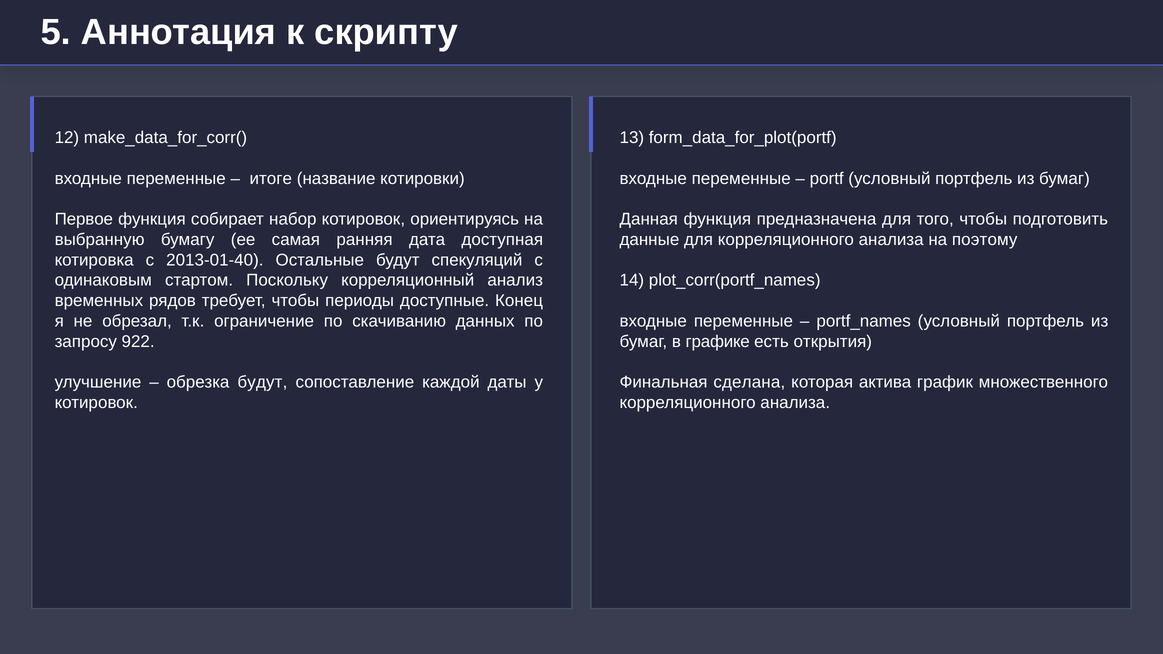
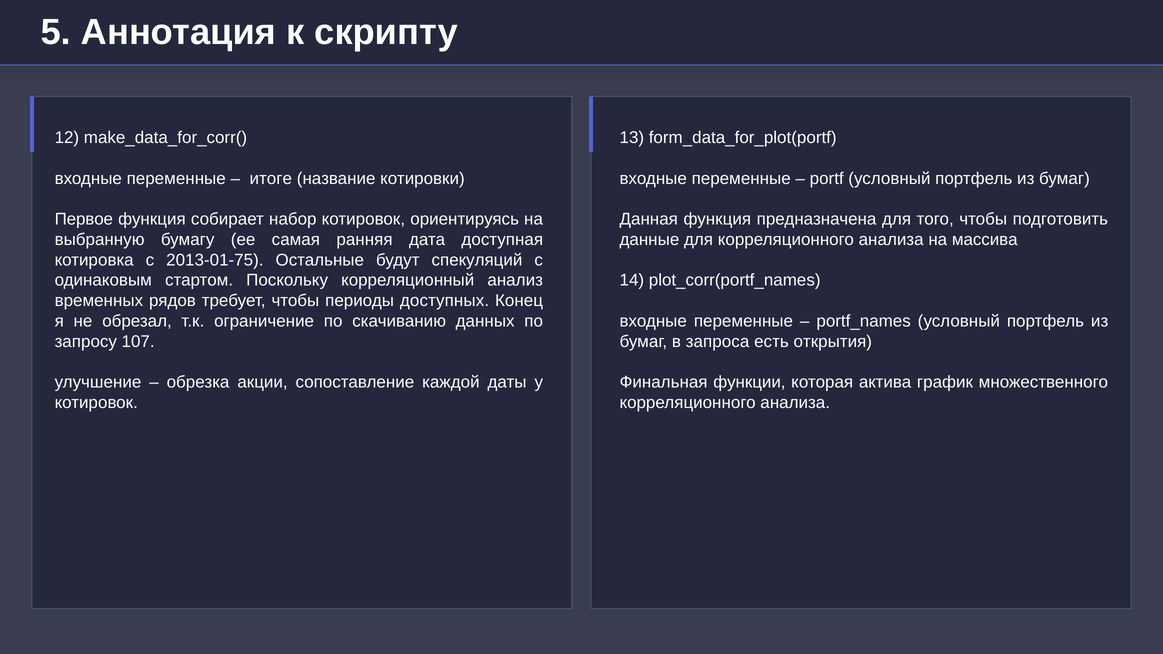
поэтому: поэтому -> массива (985, 240)
2013-01-40: 2013-01-40 -> 2013-01-75 (215, 260)
доступные: доступные -> доступных (445, 301)
922: 922 -> 107 (138, 342)
графике: графике -> запроса (718, 342)
обрезка будут: будут -> акции (263, 382)
сделана: сделана -> функции (749, 382)
